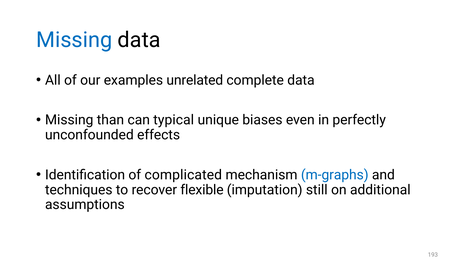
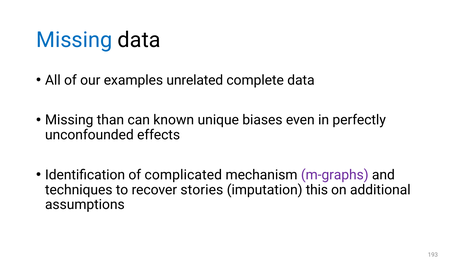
typical: typical -> known (174, 120)
m-graphs colour: blue -> purple (335, 175)
flexible: flexible -> stories (202, 190)
still: still -> this (317, 190)
